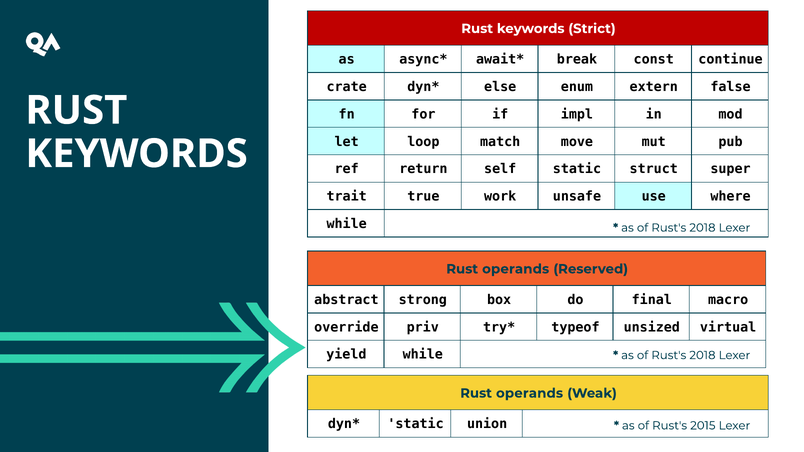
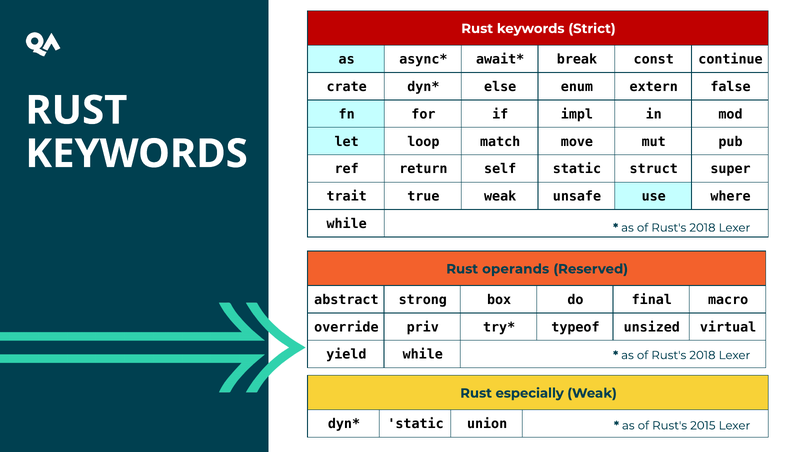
true work: work -> weak (500, 197)
operands: operands -> especially (530, 393)
